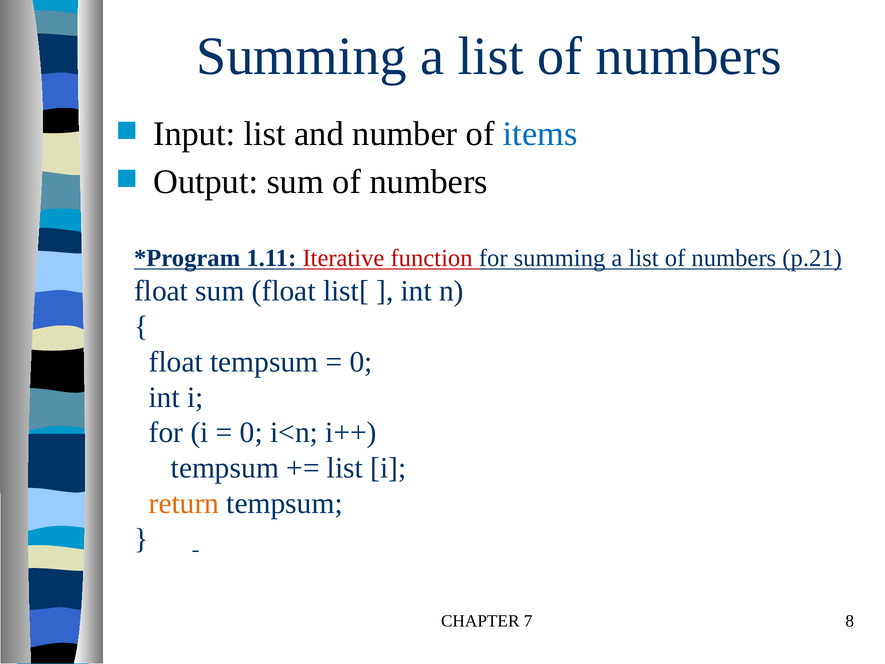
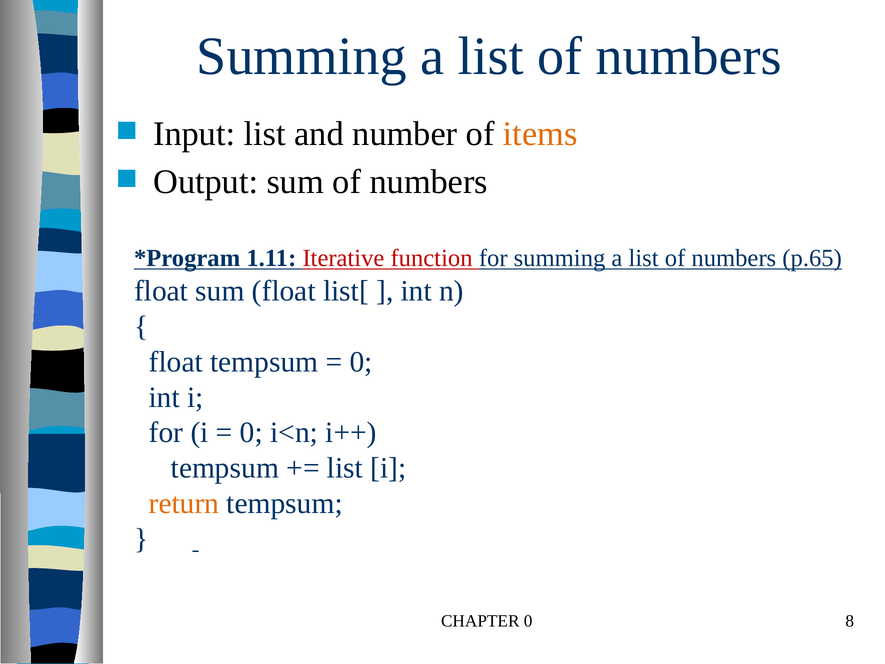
items colour: blue -> orange (540, 134)
p.21: p.21 -> p.65 (812, 258)
CHAPTER 7: 7 -> 0 (528, 621)
